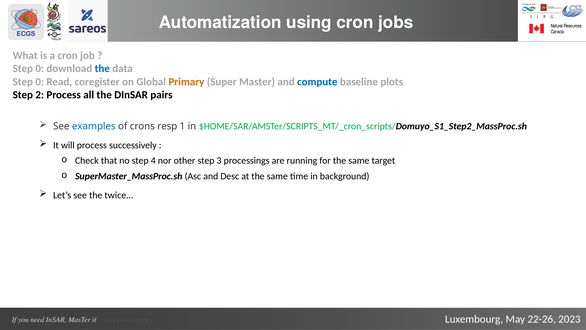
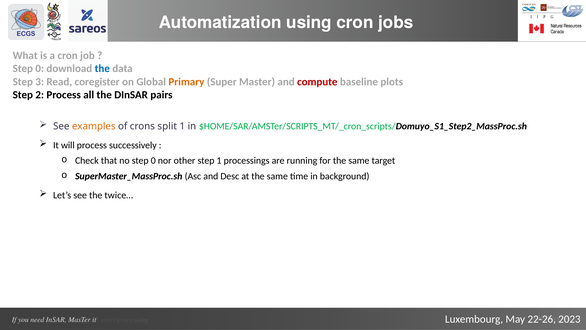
0: 0 -> 3 (40, 82)
compute colour: blue -> red (317, 82)
examples colour: blue -> orange (94, 126)
resp: resp -> split (167, 126)
no step 4: 4 -> 0 (153, 161)
step 3: 3 -> 1 (219, 161)
